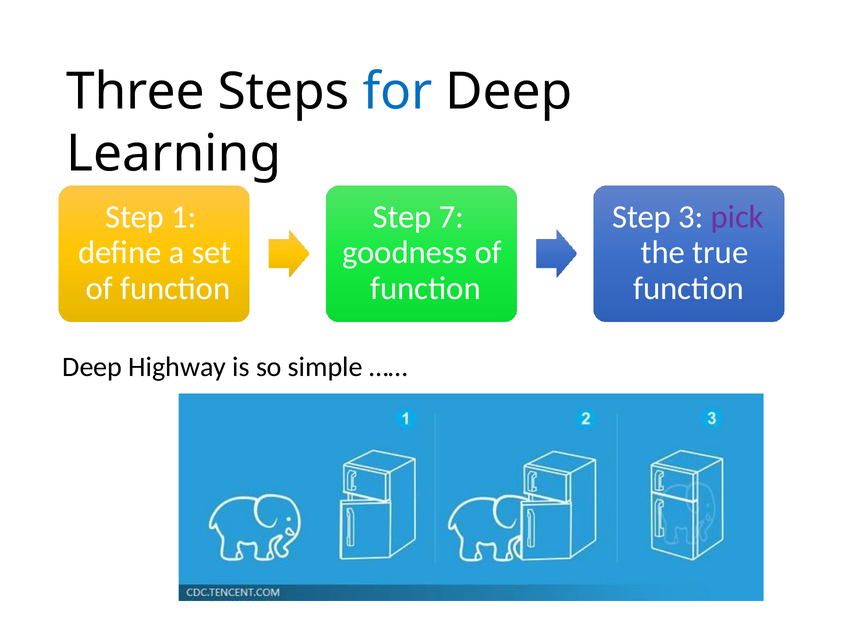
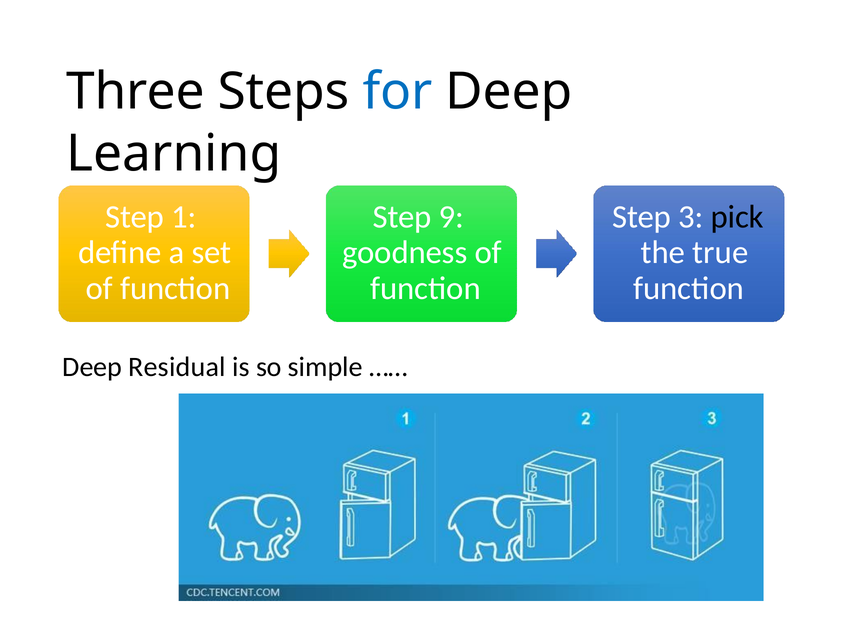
7: 7 -> 9 (451, 217)
pick colour: purple -> black (737, 217)
Highway: Highway -> Residual (177, 367)
